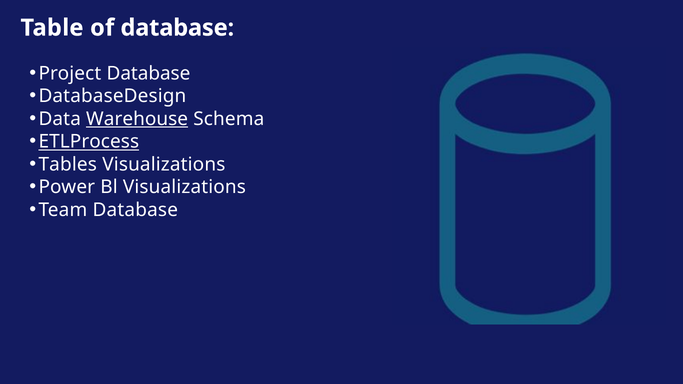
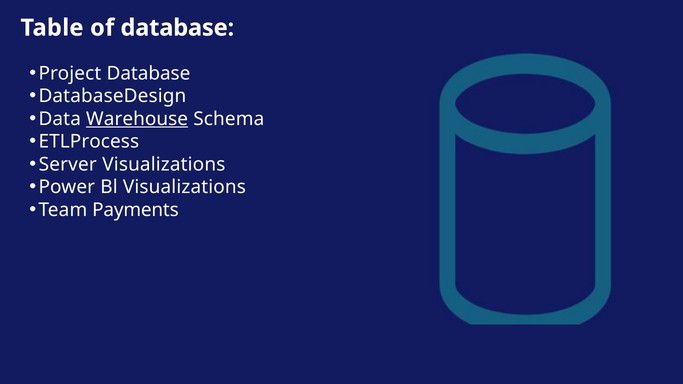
ETLProcess underline: present -> none (89, 142)
Tables: Tables -> Server (68, 165)
Team Database: Database -> Payments (135, 210)
